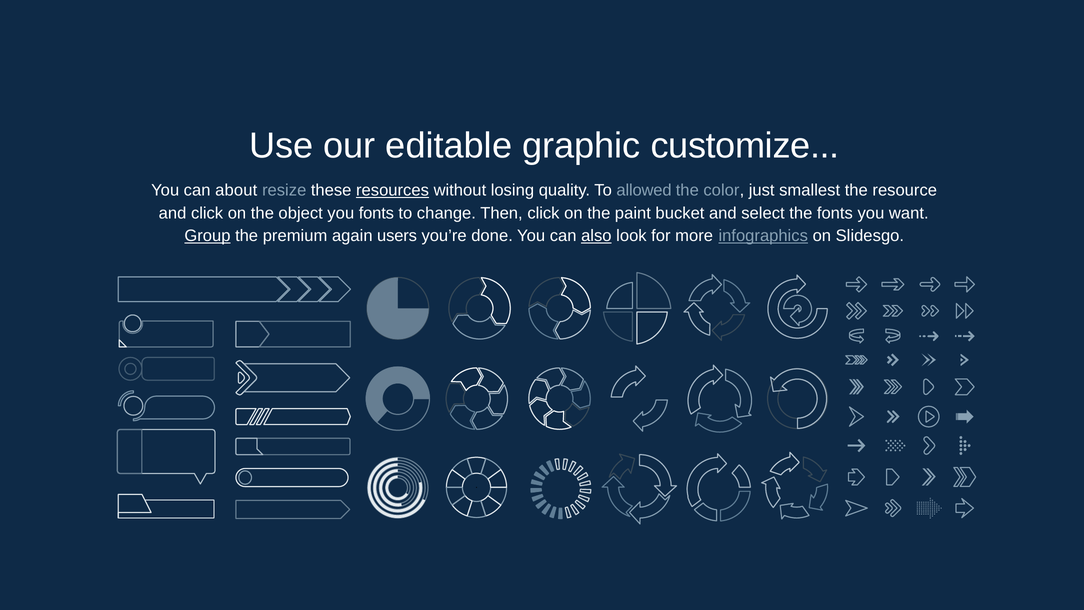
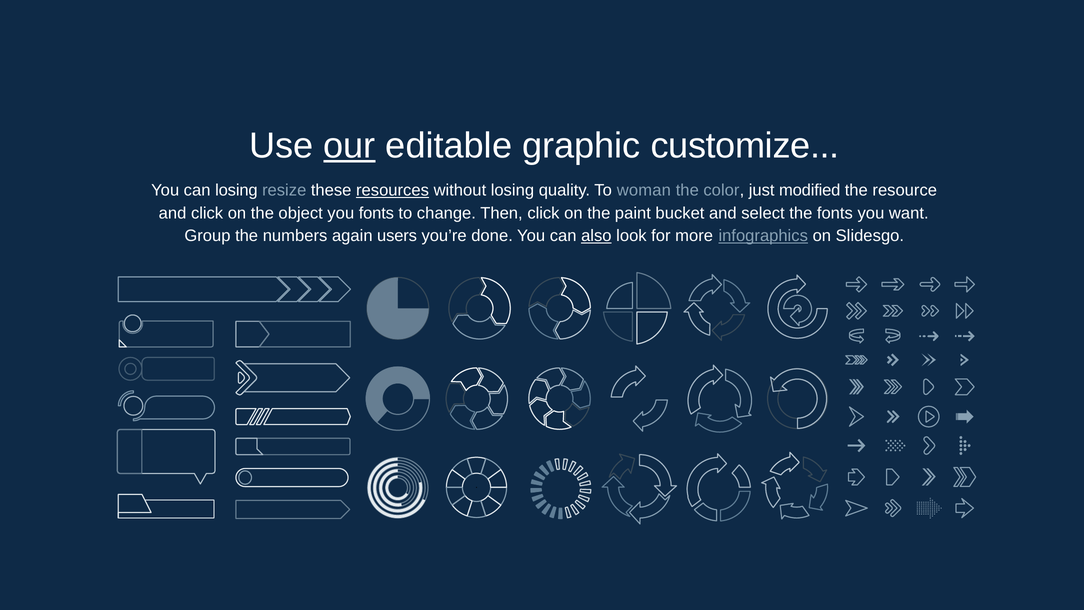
our underline: none -> present (349, 146)
can about: about -> losing (236, 190)
allowed: allowed -> woman (644, 190)
smallest: smallest -> modified (810, 190)
Group underline: present -> none (207, 236)
premium: premium -> numbers (295, 236)
